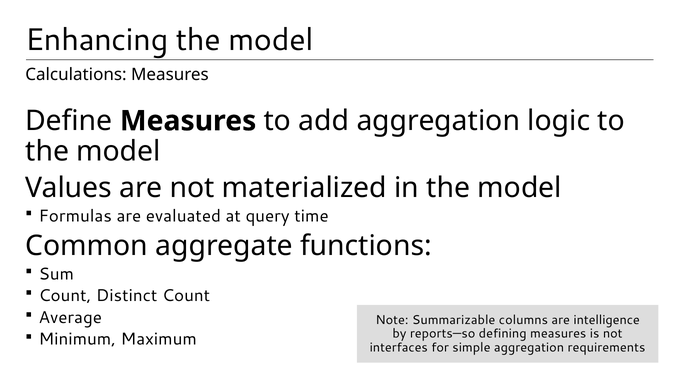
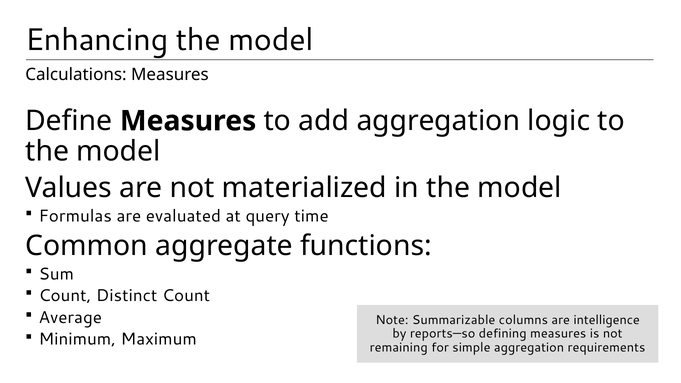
interfaces: interfaces -> remaining (399, 348)
